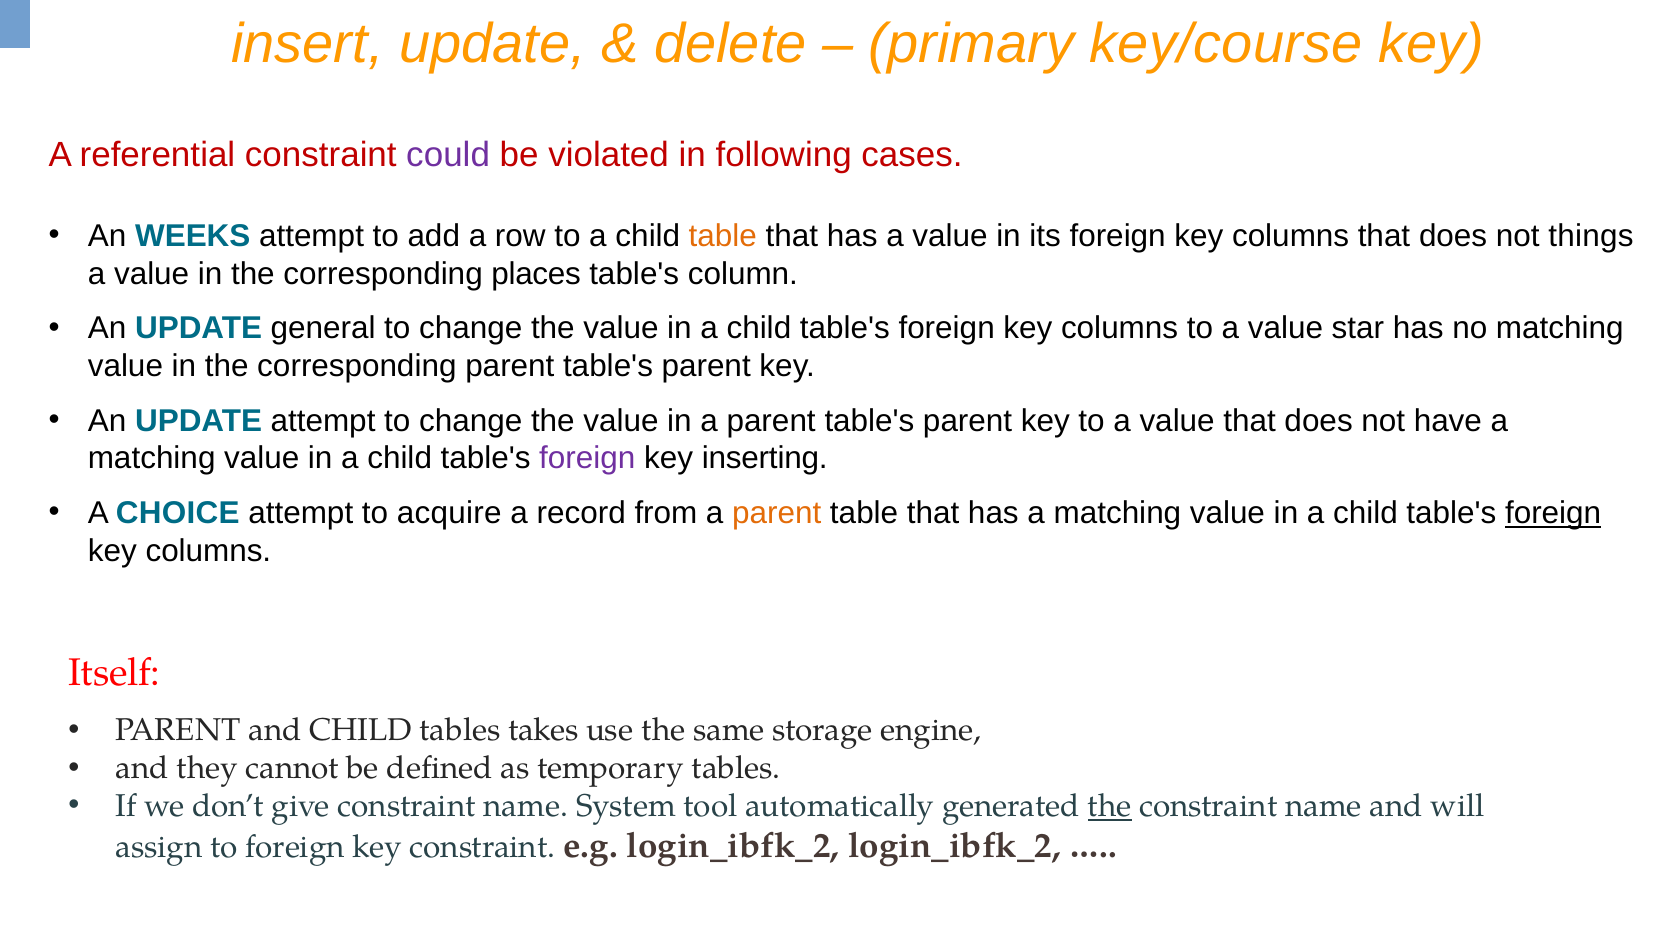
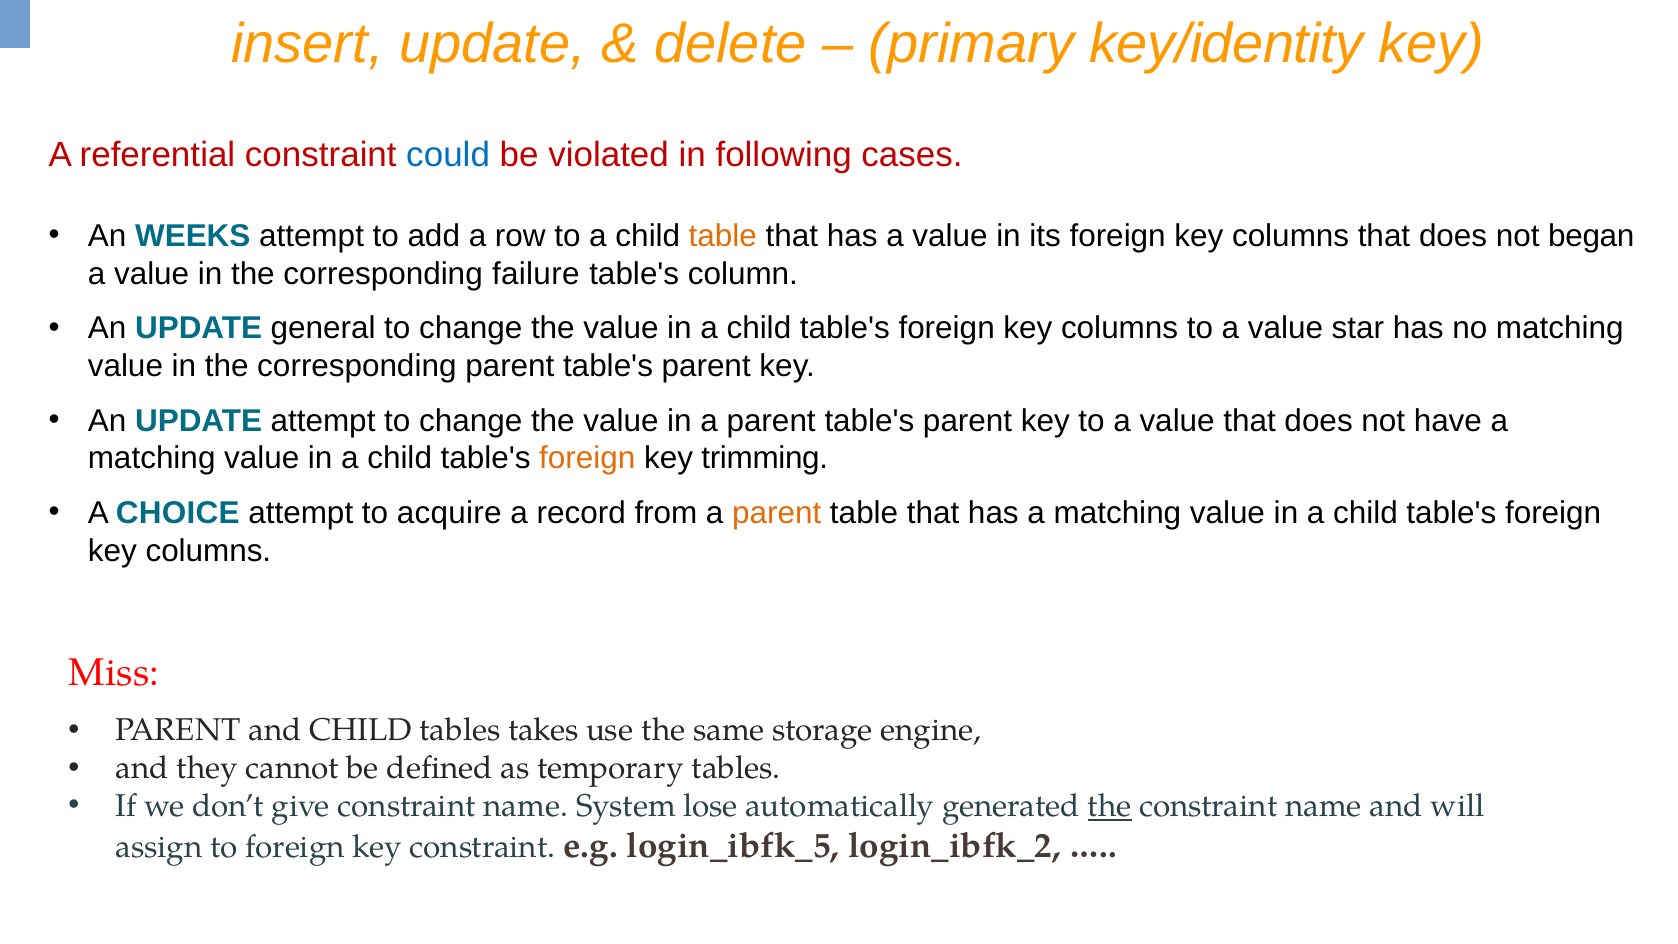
key/course: key/course -> key/identity (1227, 44)
could colour: purple -> blue (448, 155)
things: things -> began (1591, 236)
places: places -> failure (536, 274)
foreign colour: purple -> orange (587, 458)
inserting: inserting -> trimming (765, 458)
foreign underline: present -> none (1553, 513)
Itself: Itself -> Miss (114, 672)
tool: tool -> lose (711, 806)
e.g login_ibfk_2: login_ibfk_2 -> login_ibfk_5 (733, 846)
